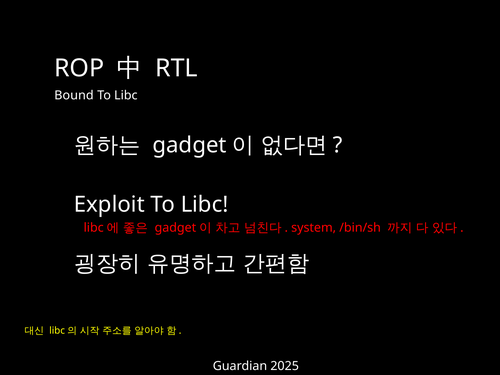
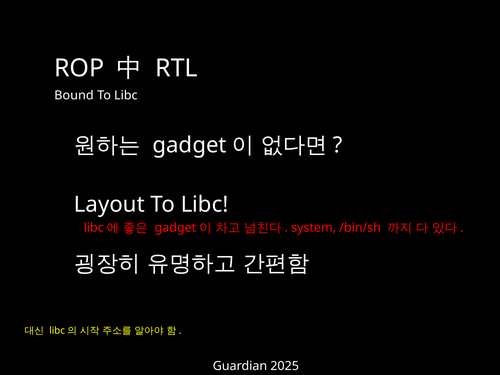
Exploit: Exploit -> Layout (109, 204)
